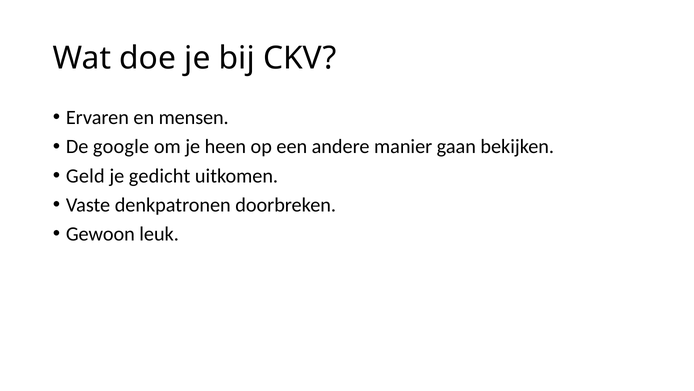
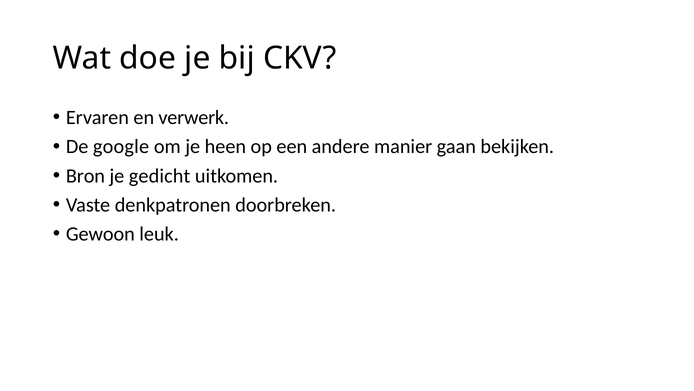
mensen: mensen -> verwerk (194, 117)
Geld: Geld -> Bron (85, 176)
